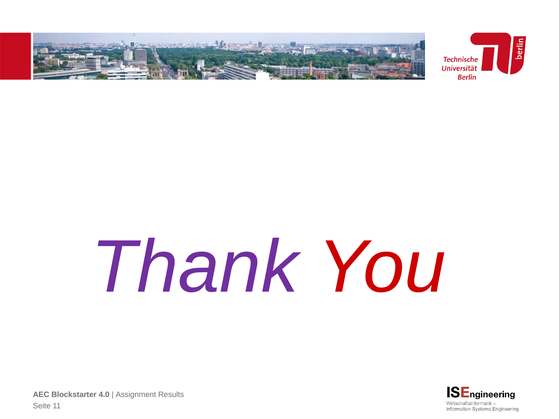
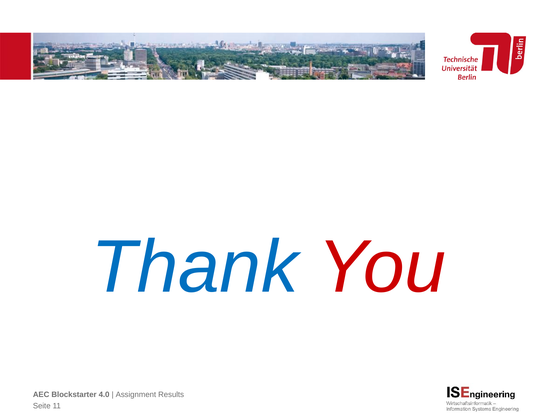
Thank colour: purple -> blue (195, 267)
